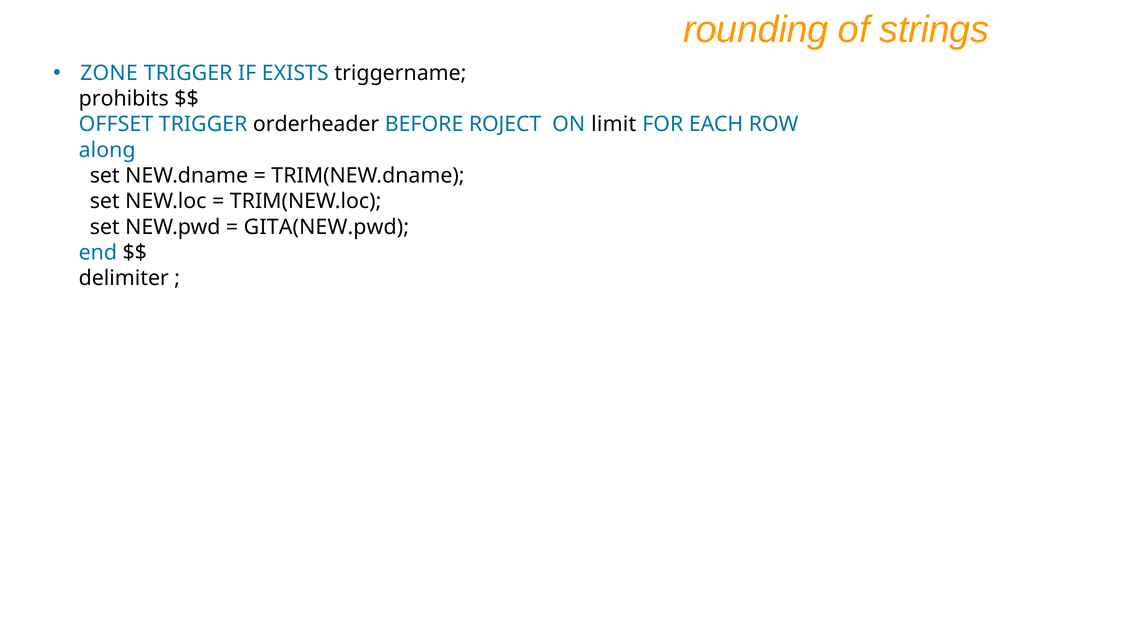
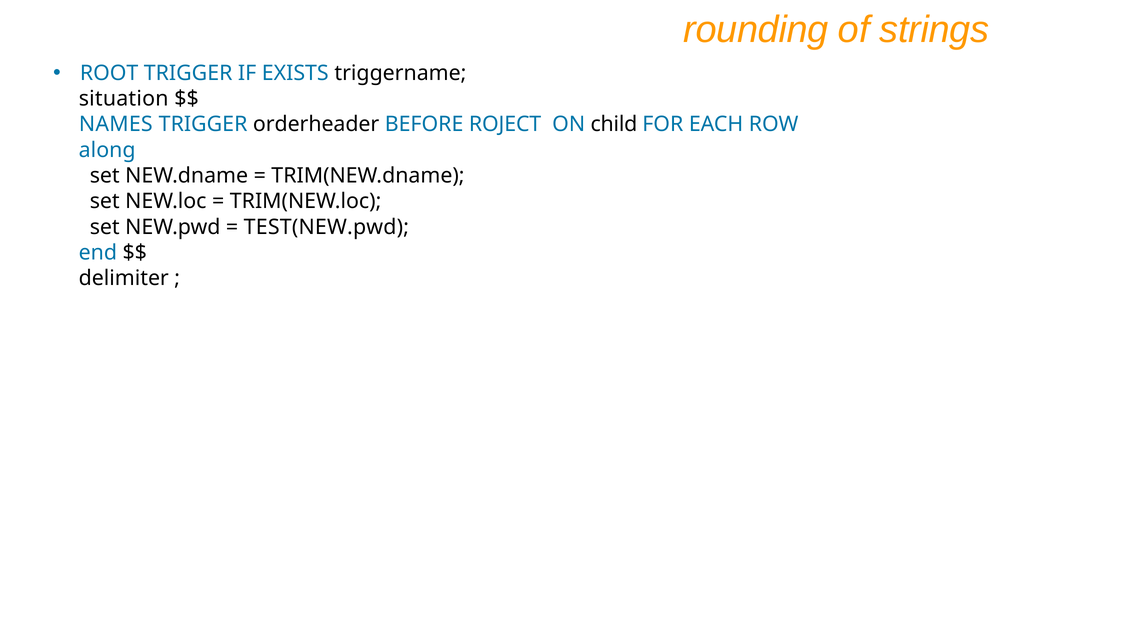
ZONE: ZONE -> ROOT (109, 73)
prohibits: prohibits -> situation (124, 99)
OFFSET: OFFSET -> NAMES (116, 124)
limit: limit -> child (614, 124)
GITA(NEW.pwd: GITA(NEW.pwd -> TEST(NEW.pwd (326, 227)
